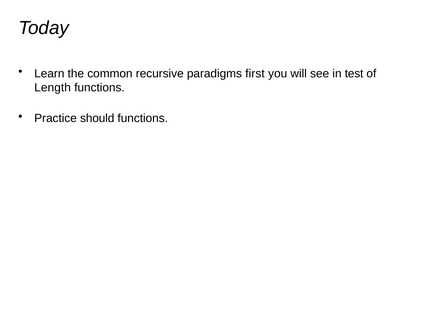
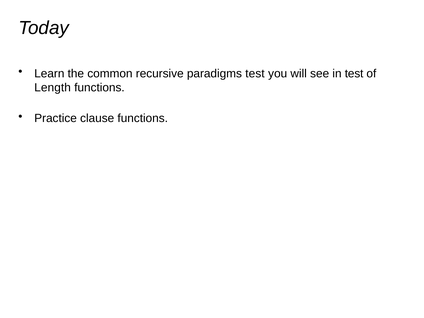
paradigms first: first -> test (255, 74)
should: should -> clause (97, 118)
